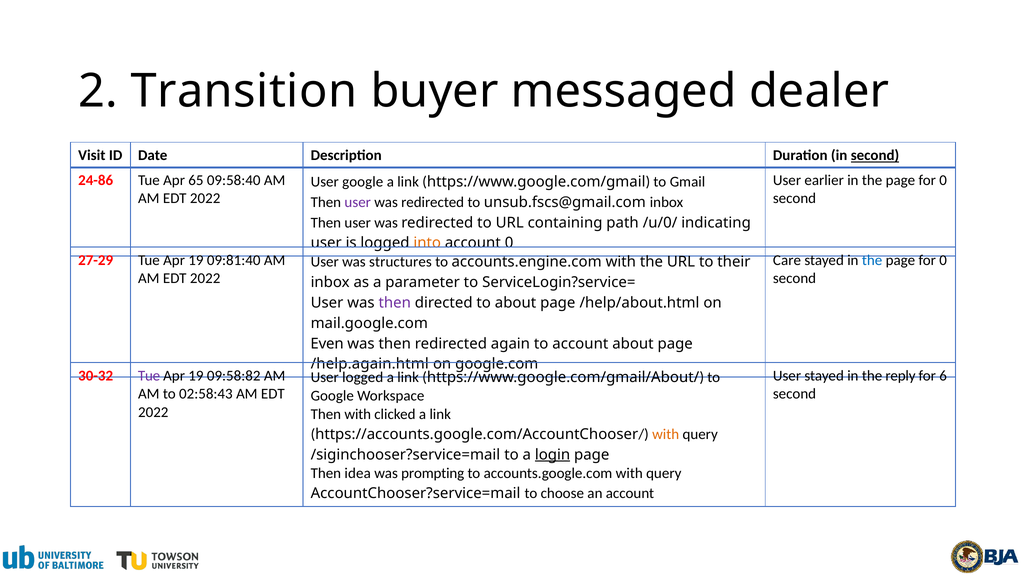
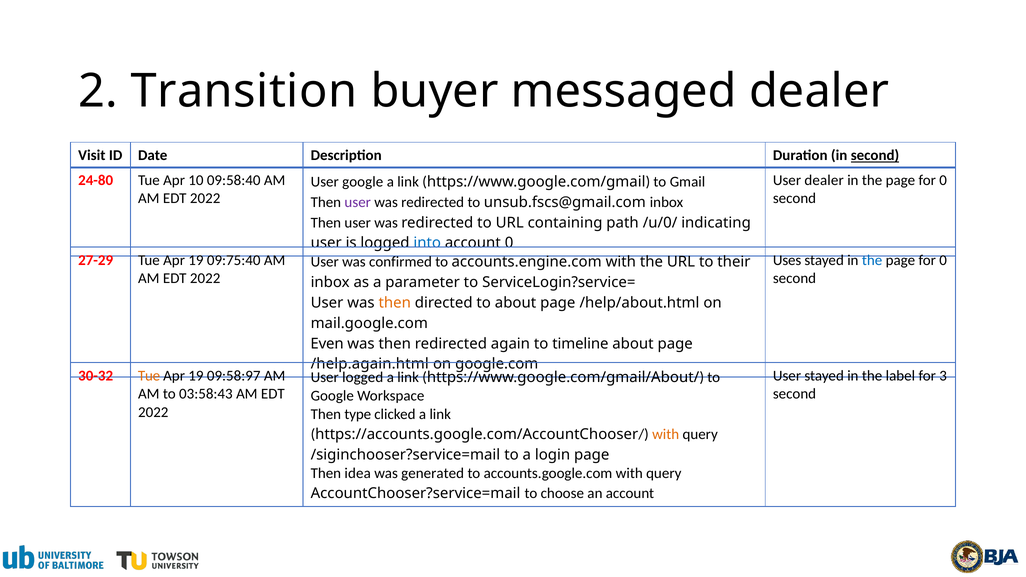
24-86: 24-86 -> 24-80 (96, 180)
65: 65 -> 10 (196, 180)
User earlier: earlier -> dealer (824, 180)
into colour: orange -> blue (427, 243)
09:81:40: 09:81:40 -> 09:75:40 (234, 260)
Care: Care -> Uses (787, 260)
structures: structures -> confirmed (400, 262)
then colour: purple -> orange (395, 303)
to account: account -> timeline (580, 344)
Tue colour: purple -> orange (149, 376)
09:58:82: 09:58:82 -> 09:58:97 (234, 376)
reply: reply -> label (900, 376)
6: 6 -> 3 (943, 376)
02:58:43: 02:58:43 -> 03:58:43 (206, 394)
Then with: with -> type (358, 414)
login underline: present -> none (553, 455)
prompting: prompting -> generated (433, 473)
